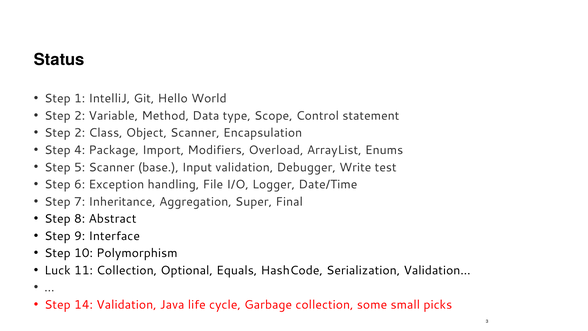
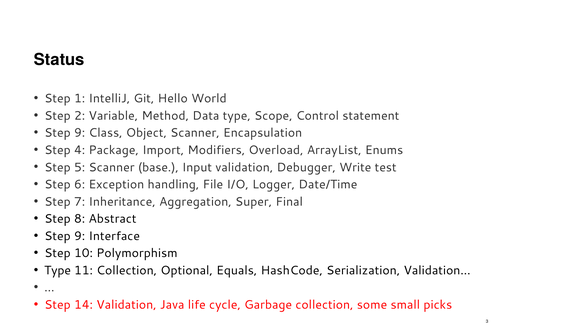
2: 2 -> 9 (80, 133)
Luck: Luck -> Type (58, 270)
